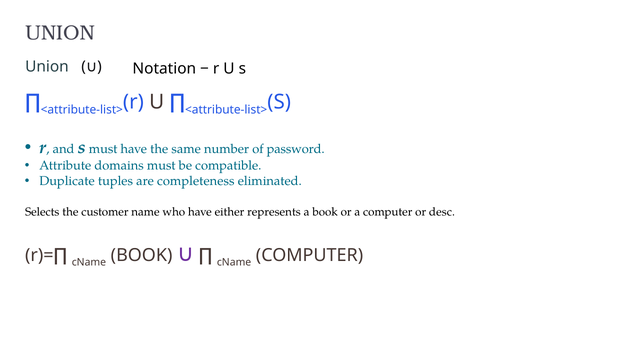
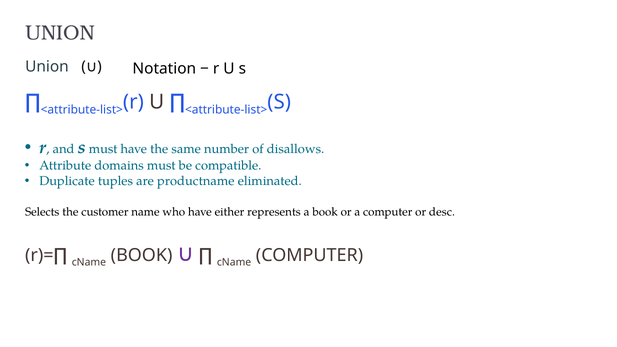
password: password -> disallows (296, 149)
completeness: completeness -> productname (196, 181)
